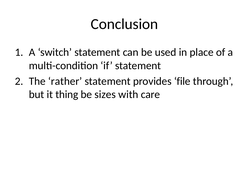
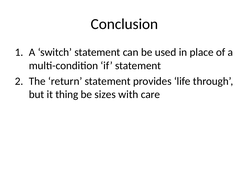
rather: rather -> return (65, 81)
file: file -> life (182, 81)
